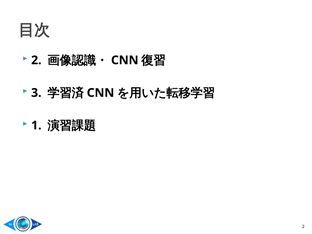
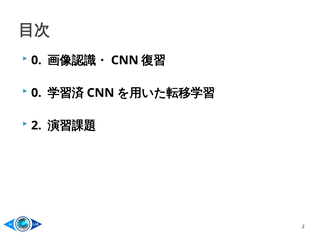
2: 2 -> 0 (36, 60)
3: 3 -> 0 (36, 93)
1: 1 -> 2 (36, 125)
